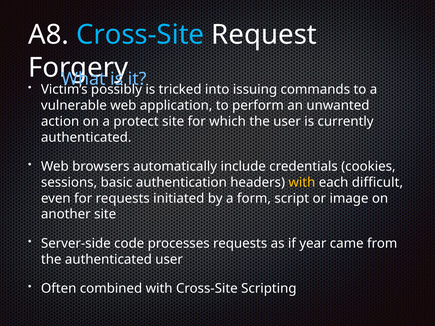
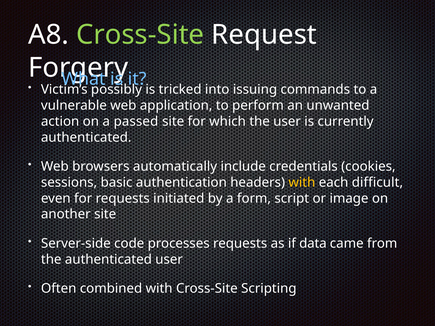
Cross-Site colour: light blue -> light green (140, 35)
protect: protect -> passed (136, 121)
year: year -> data (313, 244)
